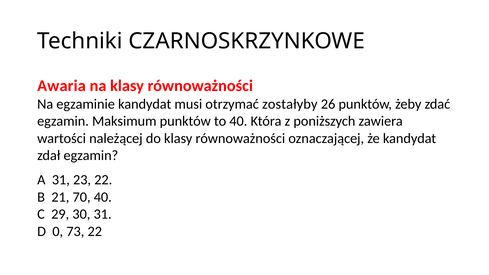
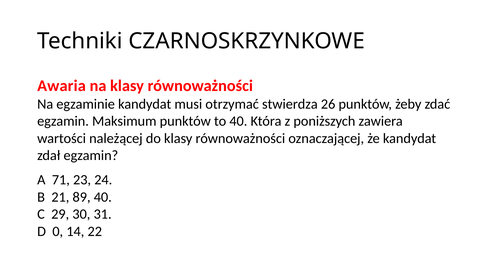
zostałyby: zostałyby -> stwierdza (290, 104)
A 31: 31 -> 71 (61, 180)
23 22: 22 -> 24 (103, 180)
70: 70 -> 89 (82, 197)
73: 73 -> 14 (75, 231)
